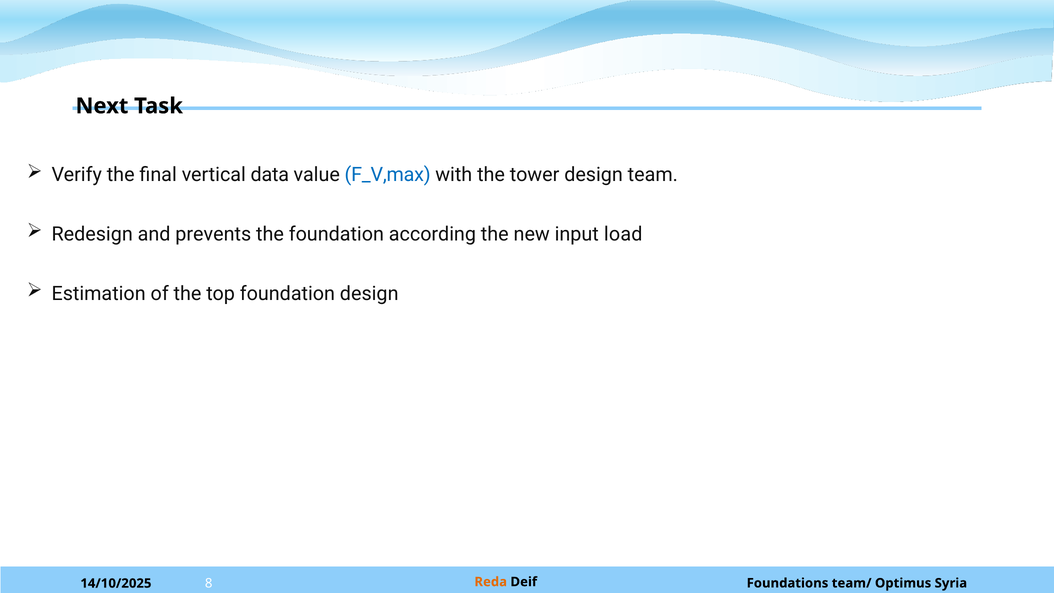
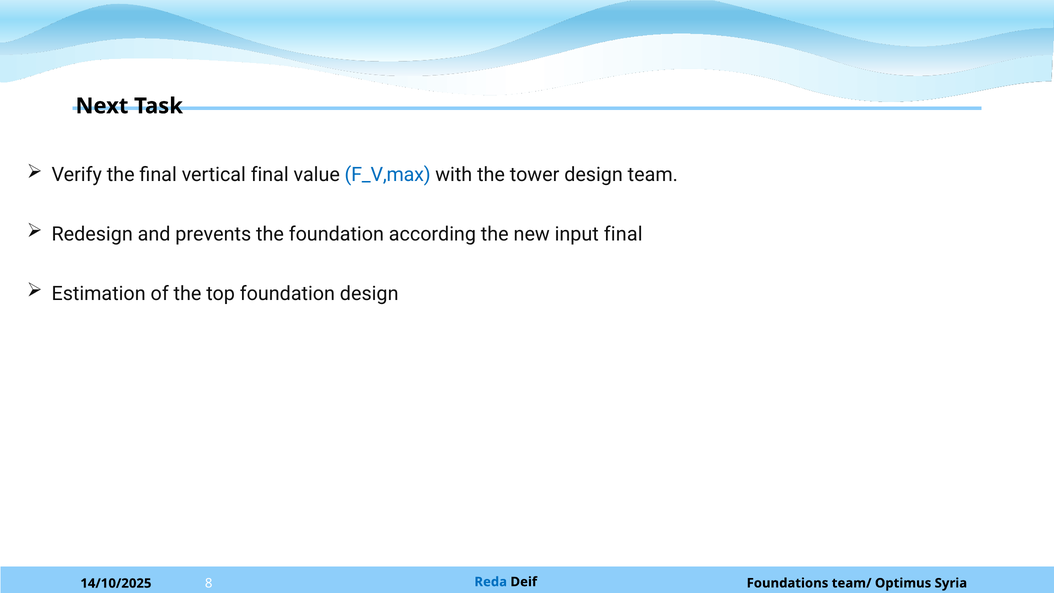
vertical data: data -> final (270, 175)
input load: load -> final (623, 234)
Reda colour: orange -> blue (491, 582)
